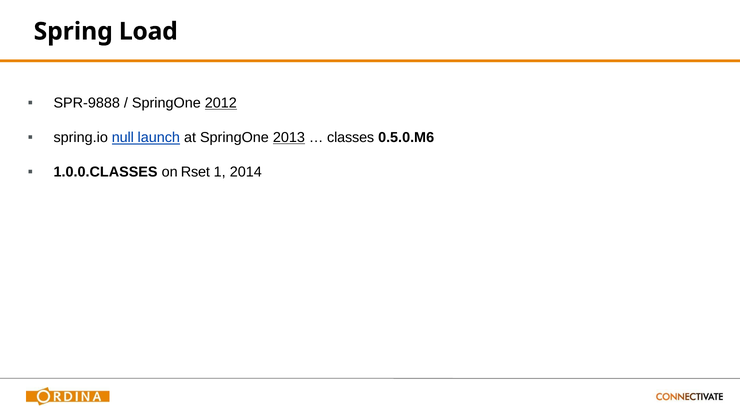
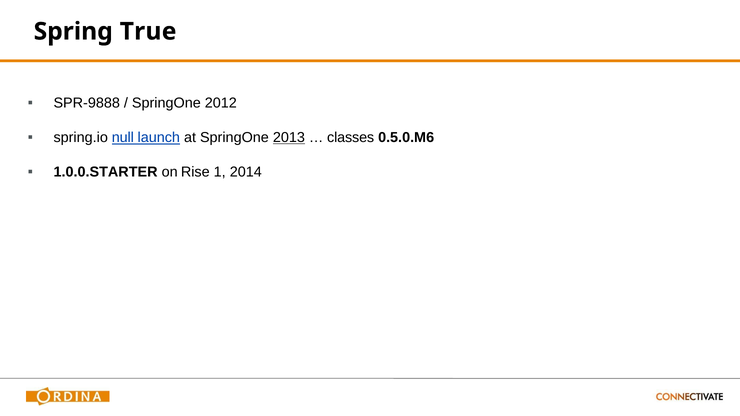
Load: Load -> True (148, 31)
2012 underline: present -> none (221, 103)
1.0.0.CLASSES: 1.0.0.CLASSES -> 1.0.0.STARTER (106, 172)
Rset: Rset -> Rise (195, 172)
